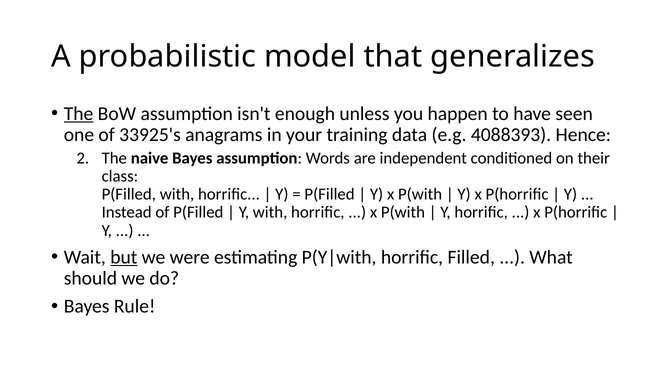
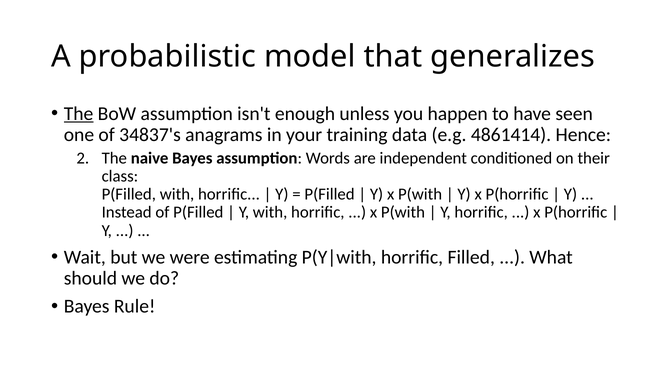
33925's: 33925's -> 34837's (150, 135)
4088393: 4088393 -> 4861414 (511, 135)
but underline: present -> none (124, 257)
